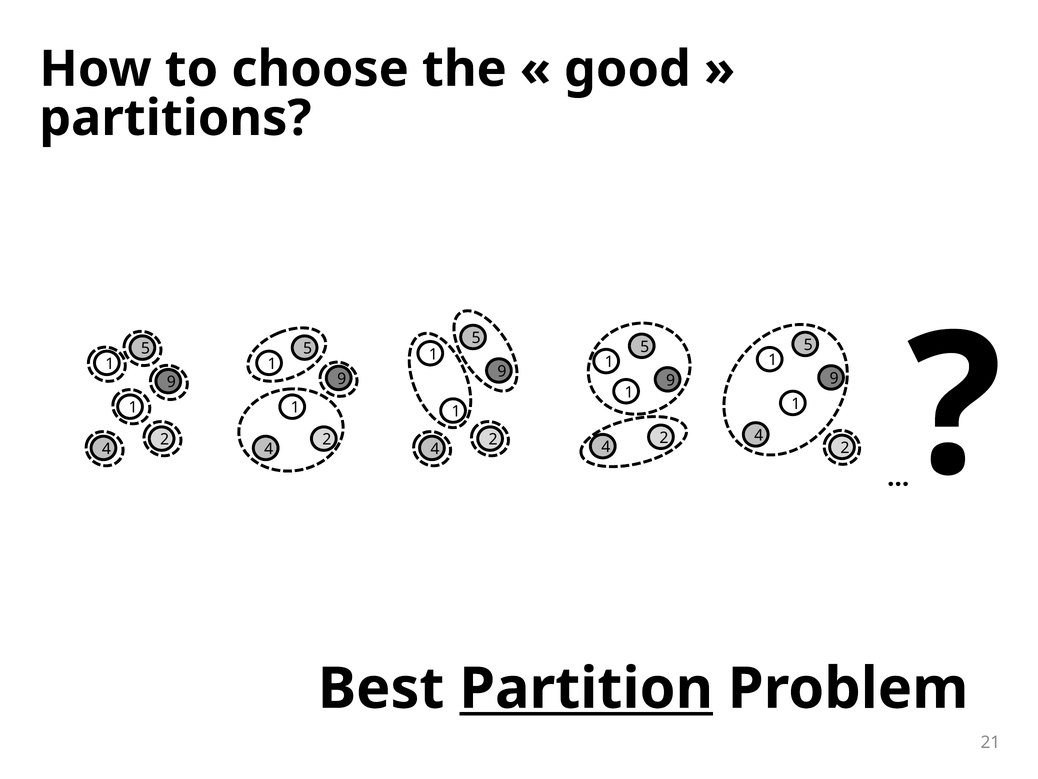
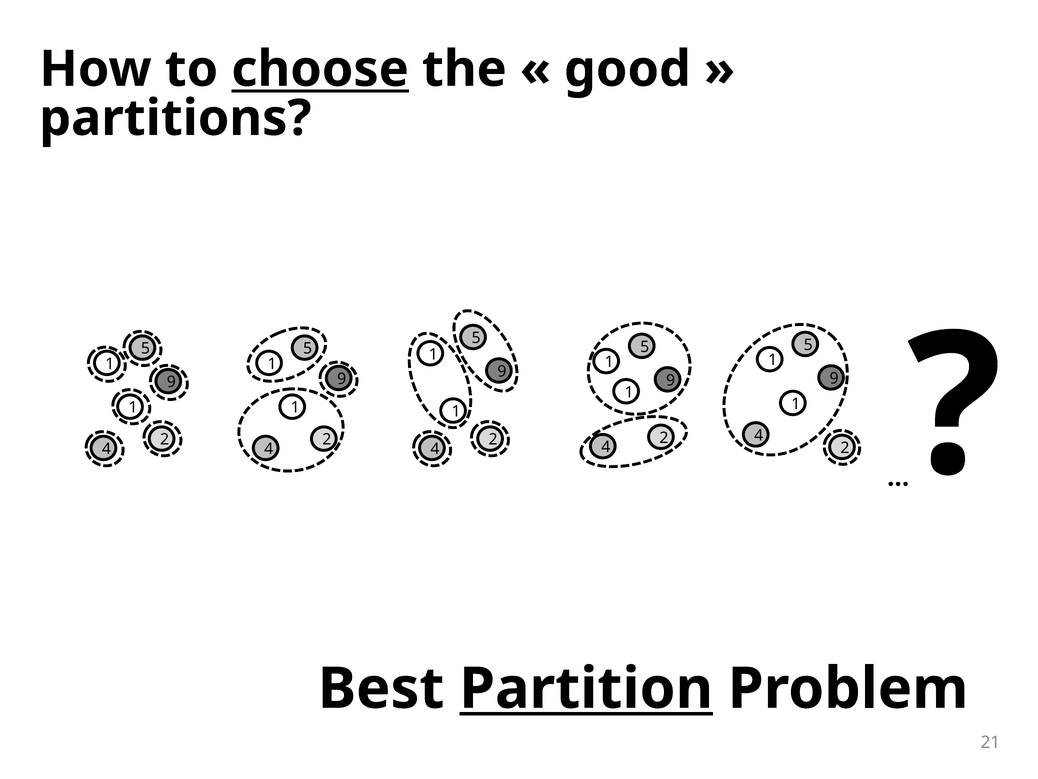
choose underline: none -> present (320, 69)
